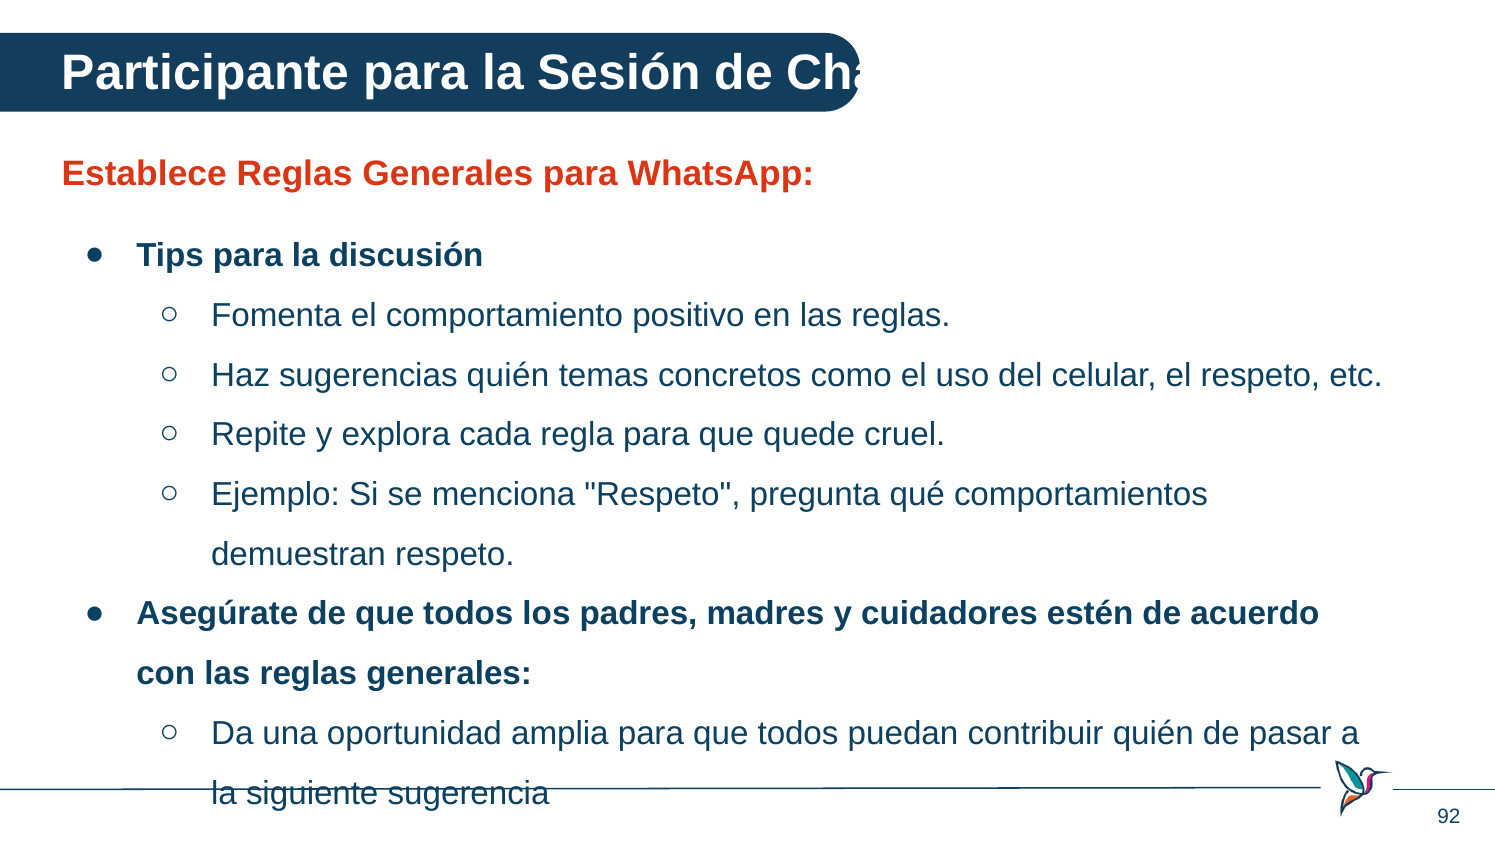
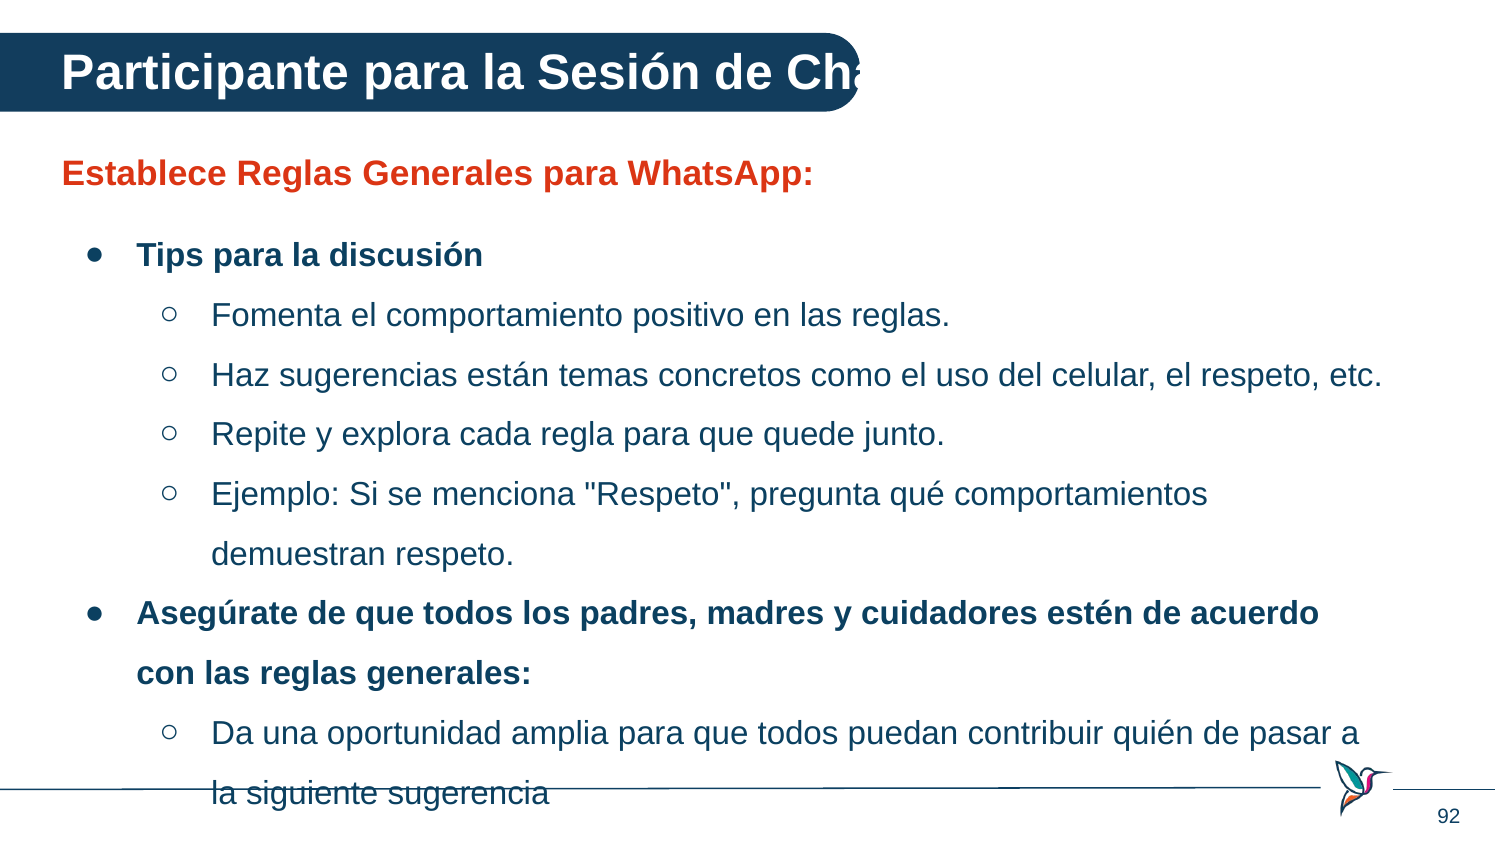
sugerencias quién: quién -> están (508, 375)
cruel: cruel -> junto (905, 435)
